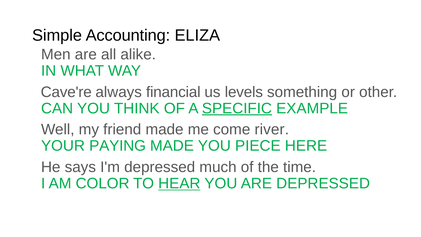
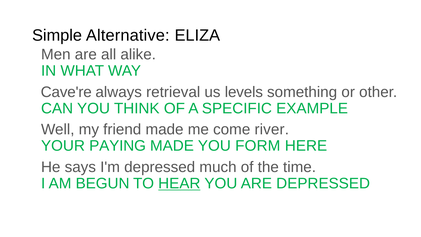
Accounting: Accounting -> Alternative (128, 35)
financial: financial -> retrieval (173, 92)
SPECIFIC underline: present -> none (237, 108)
PIECE: PIECE -> FORM (258, 146)
COLOR: COLOR -> BEGUN (103, 183)
